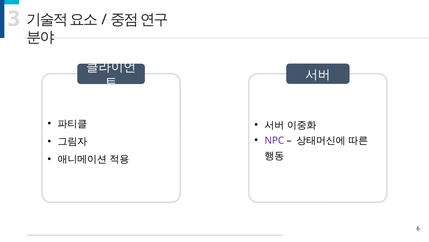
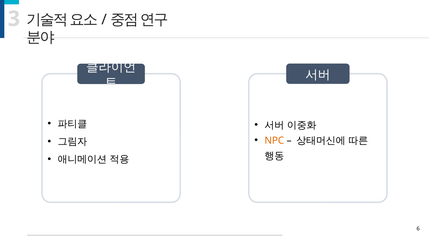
NPC colour: purple -> orange (274, 140)
